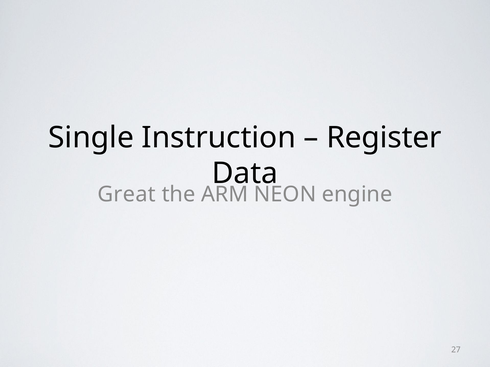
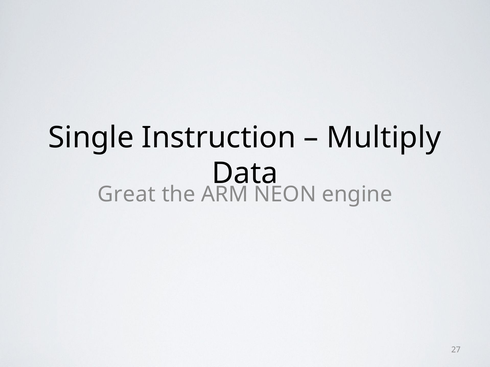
Register: Register -> Multiply (384, 138)
